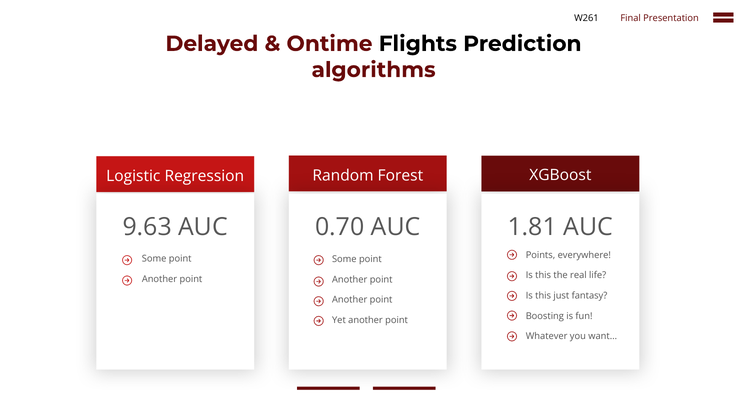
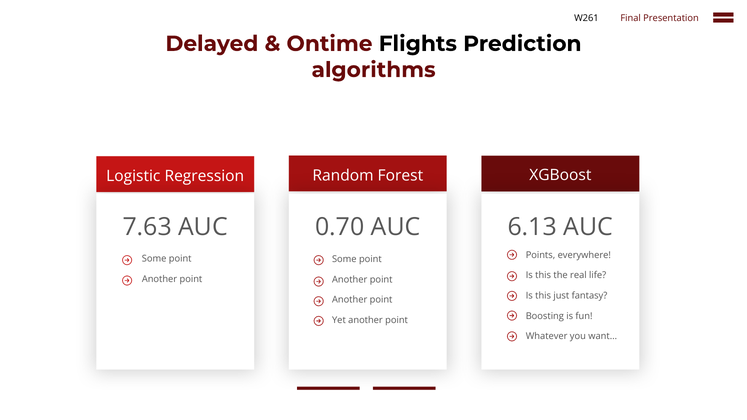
9.63: 9.63 -> 7.63 (147, 227)
1.81: 1.81 -> 6.13 (532, 227)
